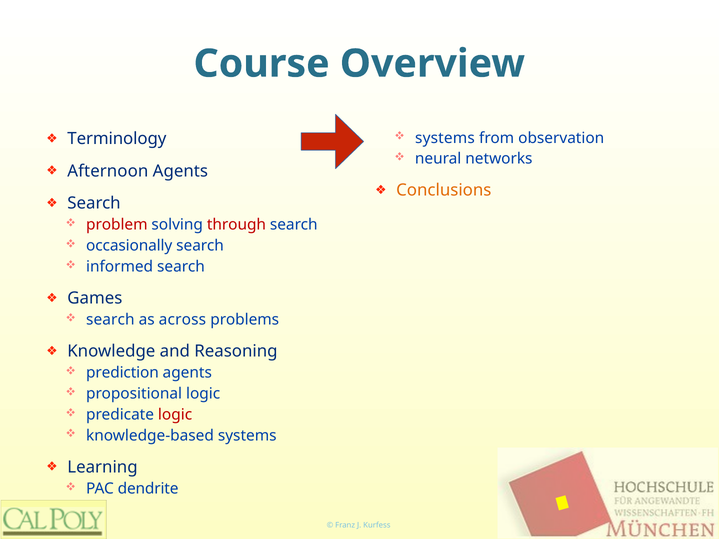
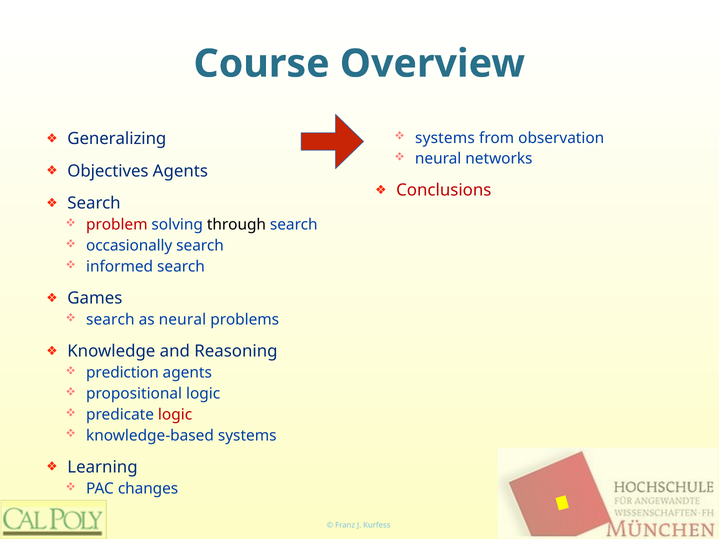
Terminology: Terminology -> Generalizing (117, 139)
Afternoon: Afternoon -> Objectives (108, 171)
Conclusions colour: orange -> red (444, 190)
through colour: red -> black (236, 225)
as across: across -> neural (182, 320)
dendrite: dendrite -> changes (148, 489)
